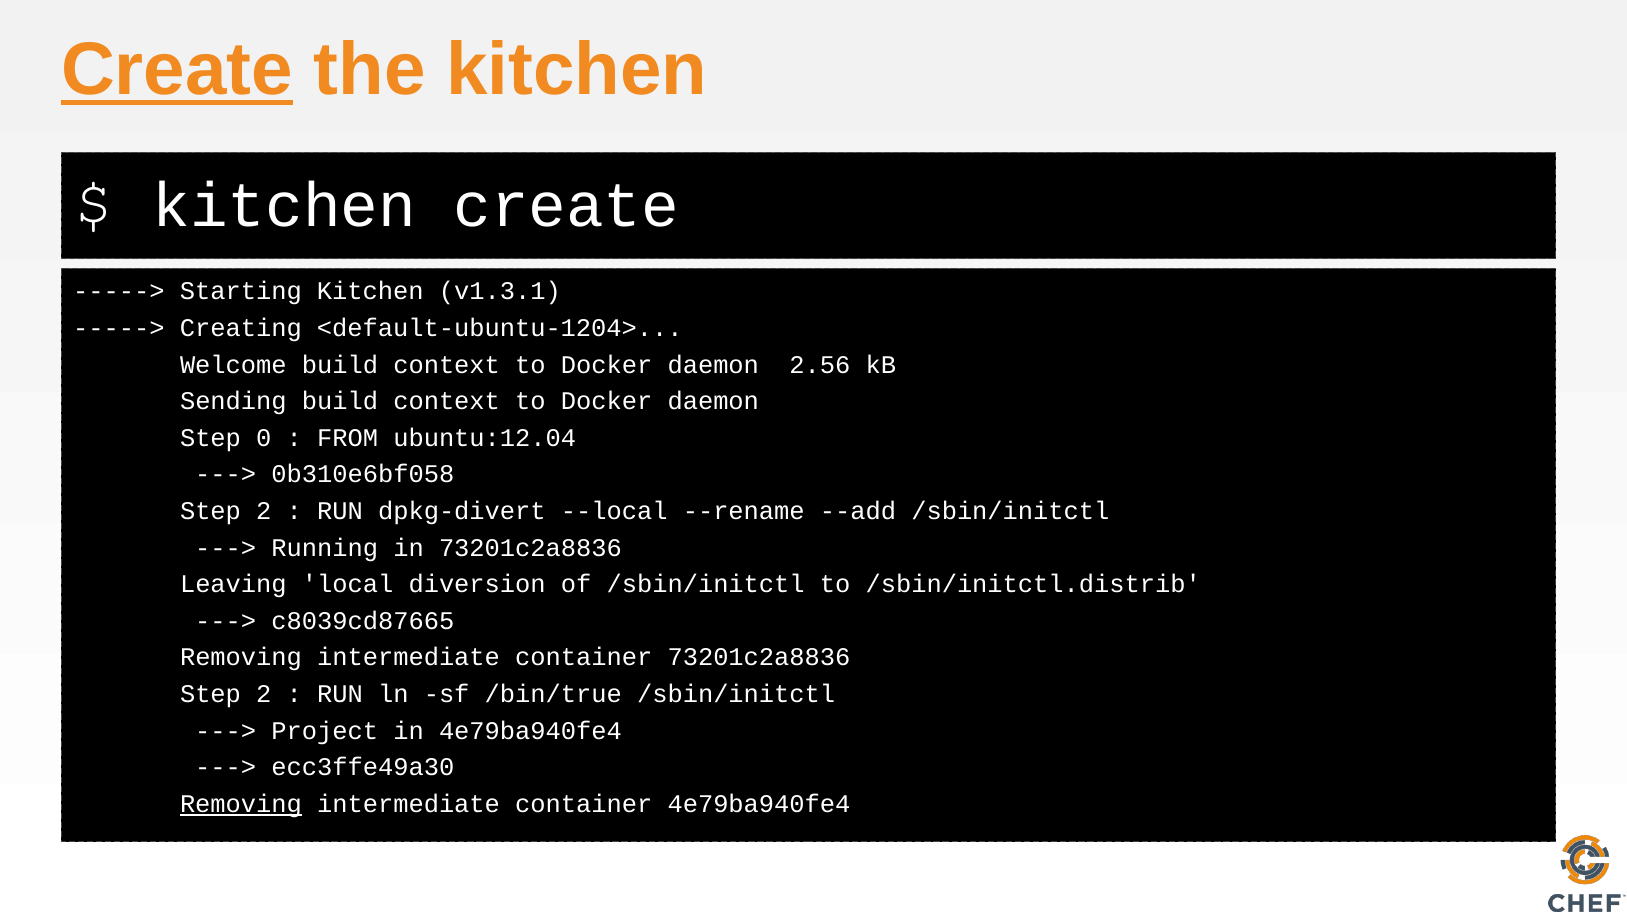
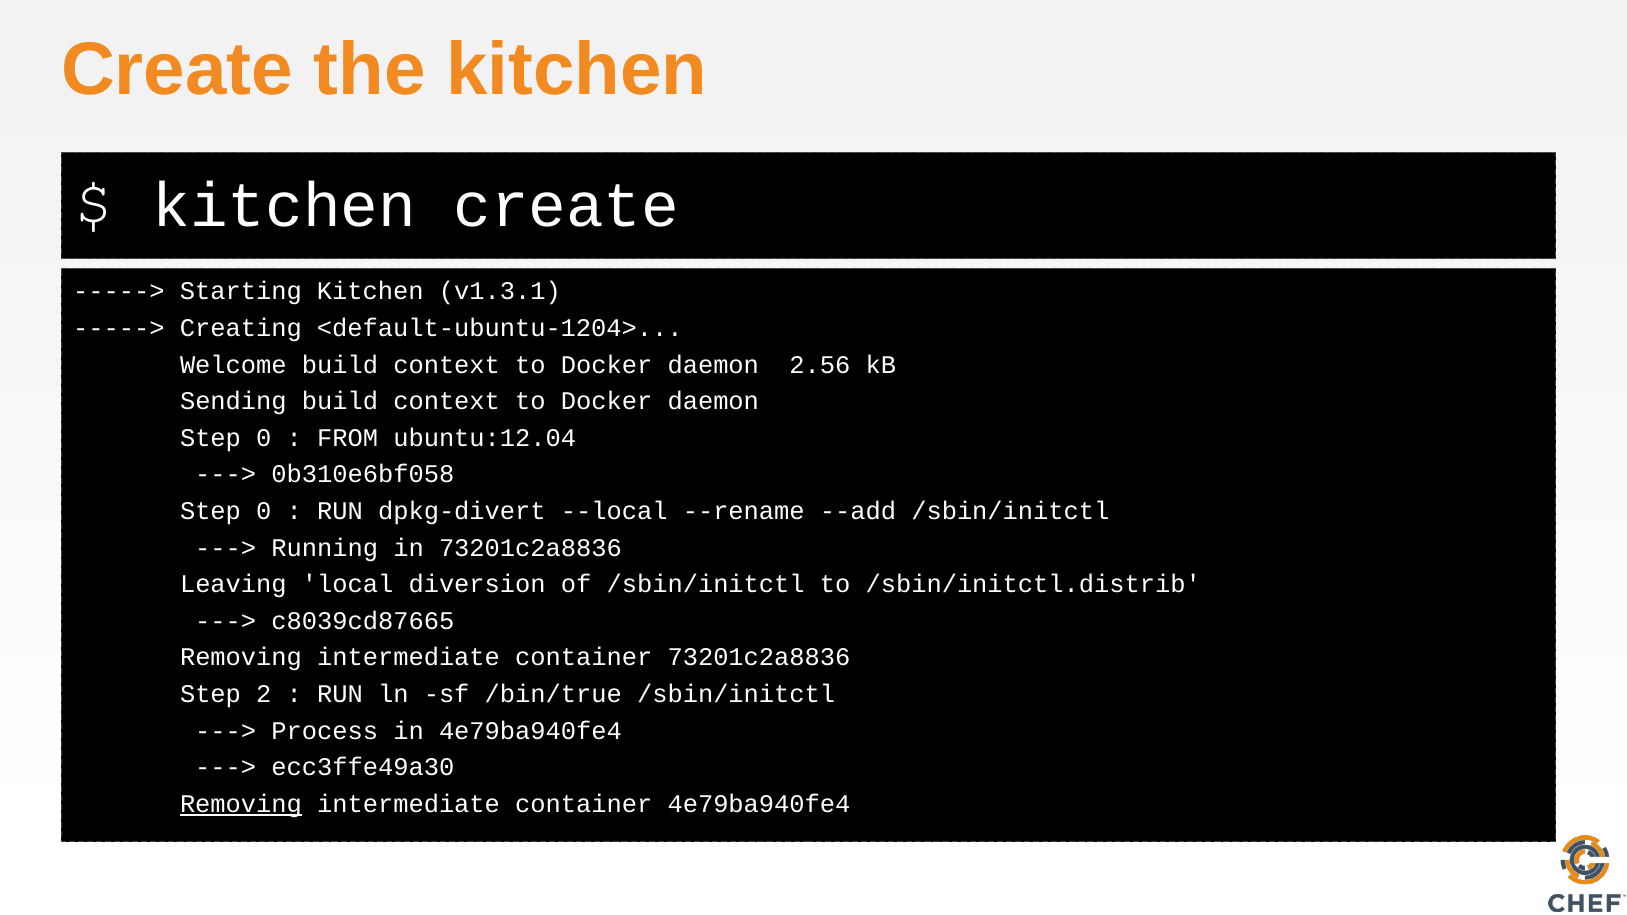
Create underline: present -> none (177, 70)
2: 2 -> 0 (264, 511)
Project: Project -> Process (325, 731)
